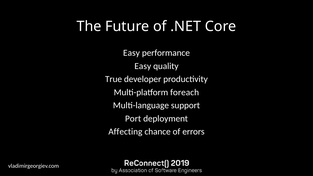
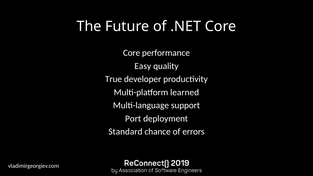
Easy: Easy -> Core (132, 53)
foreach: foreach -> learned (185, 92)
Affecting: Affecting -> Standard (125, 132)
